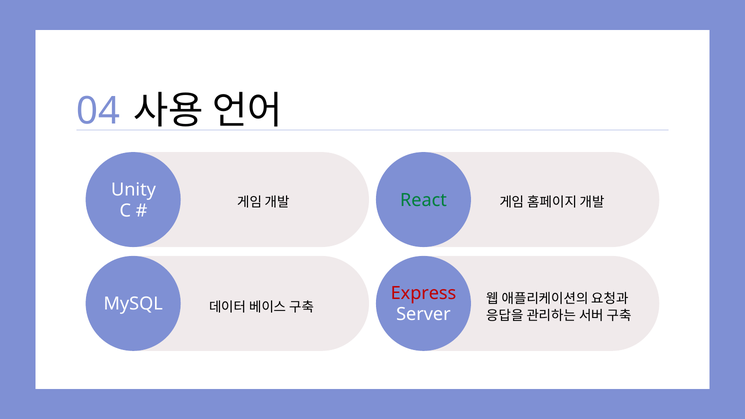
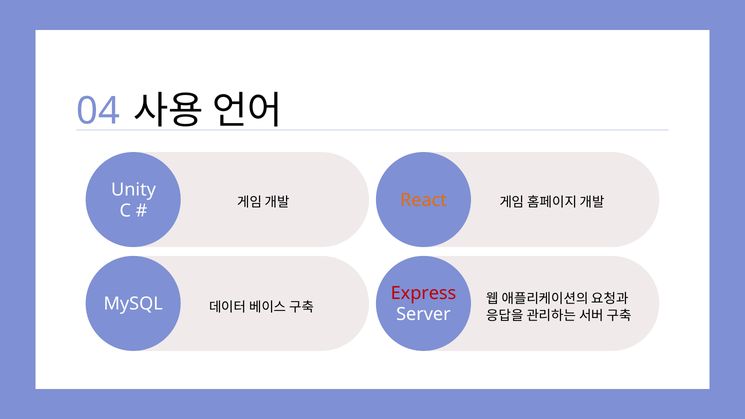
React colour: green -> orange (423, 200)
